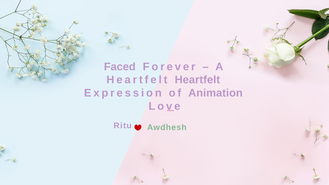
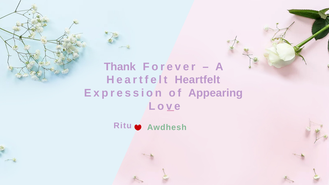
Faced: Faced -> Thank (120, 67)
Animation: Animation -> Appearing (216, 93)
